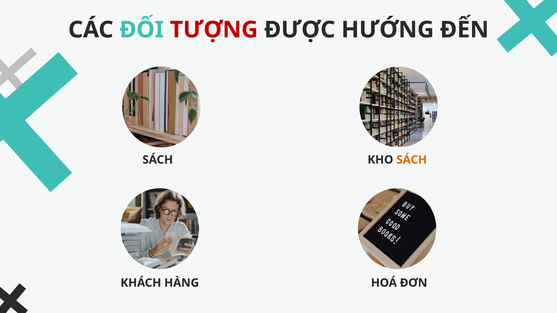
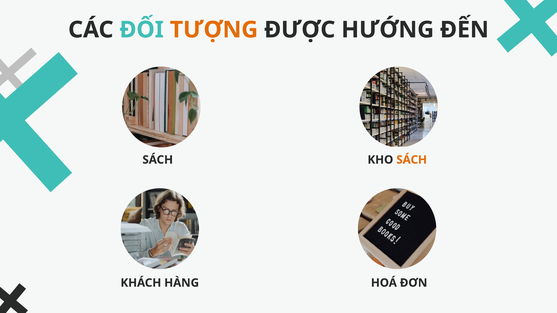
TƯỢNG colour: red -> orange (214, 30)
